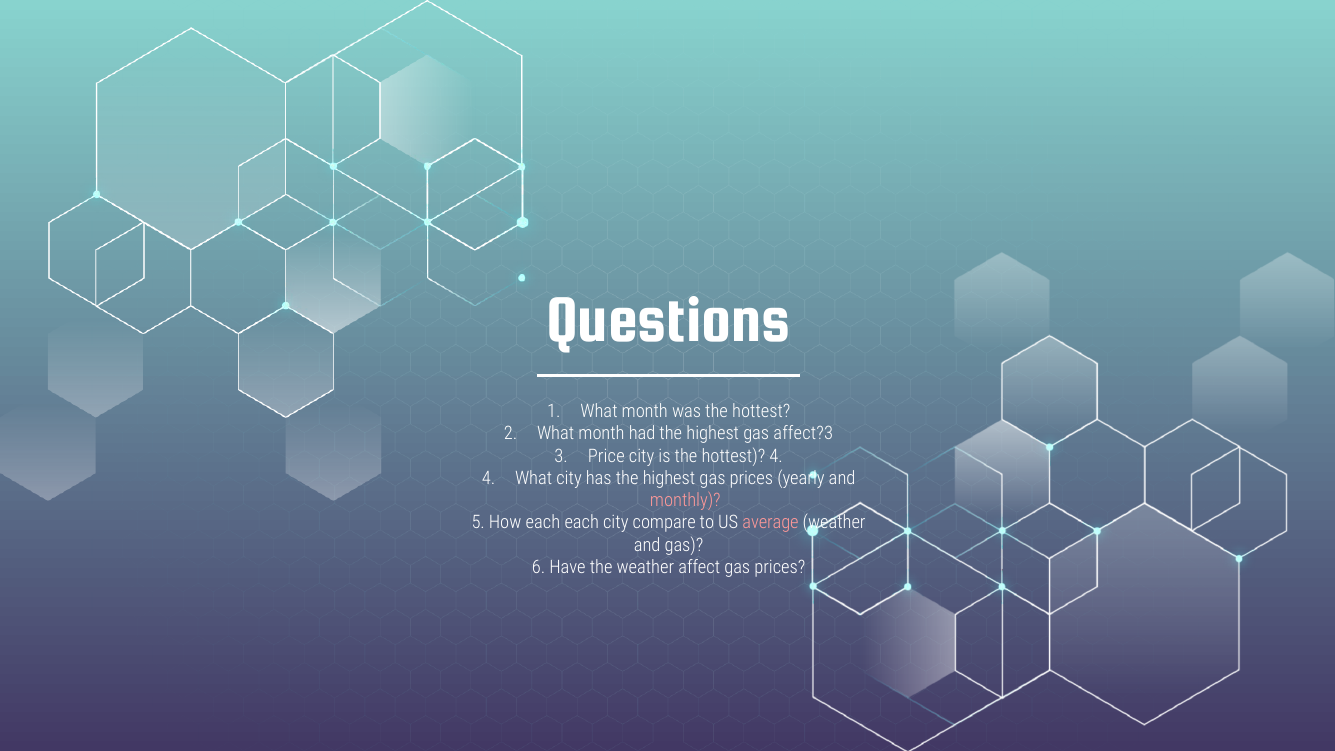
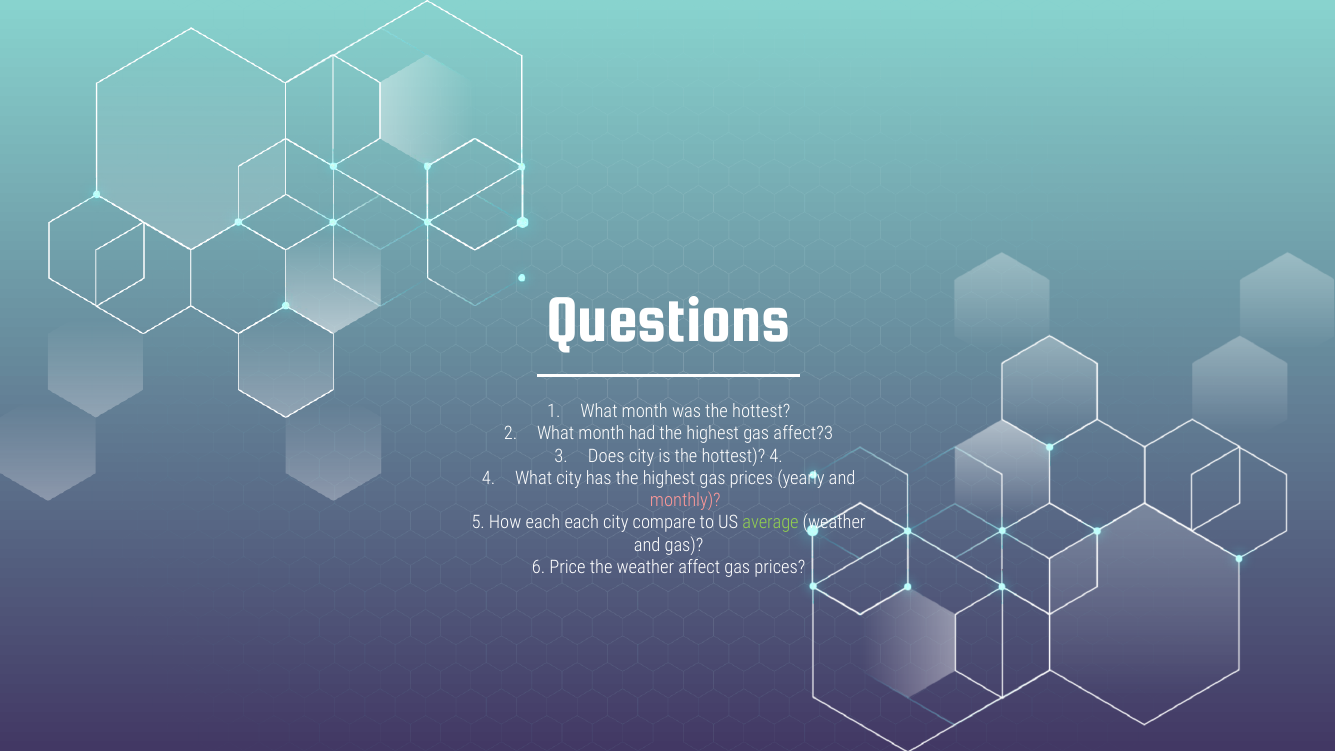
Price: Price -> Does (606, 456)
average colour: pink -> light green (771, 523)
Have: Have -> Price (567, 567)
